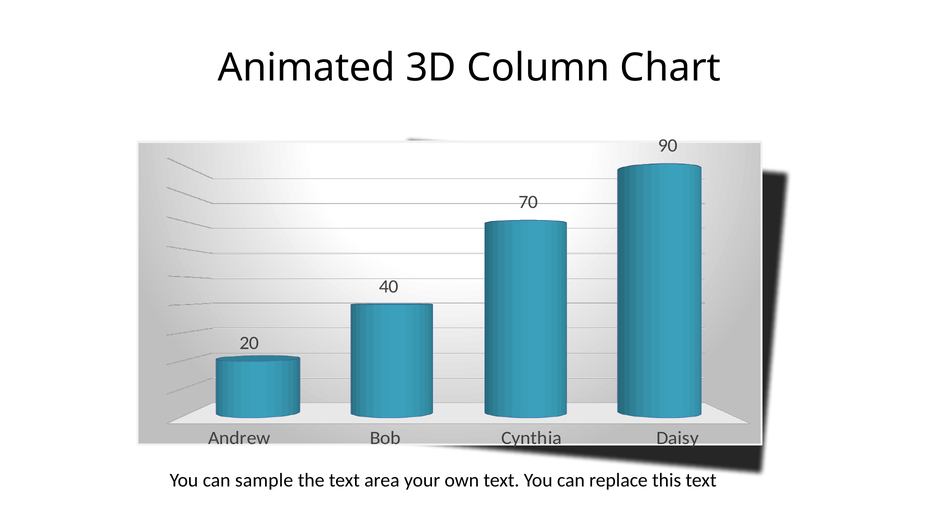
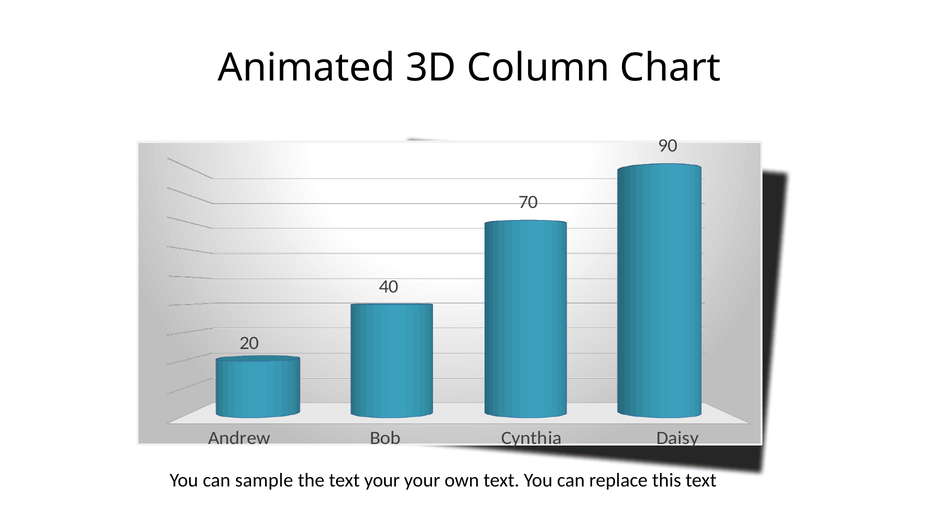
text area: area -> your (382, 481)
